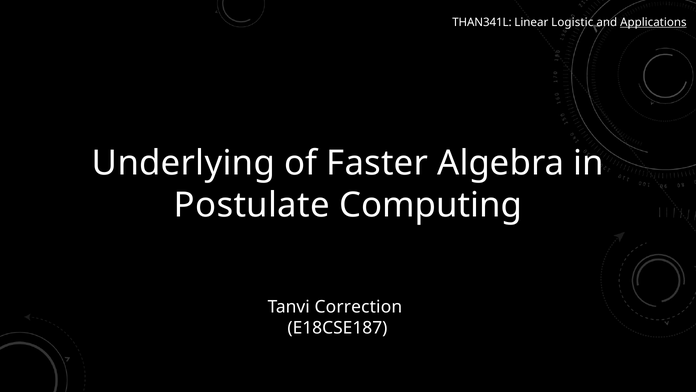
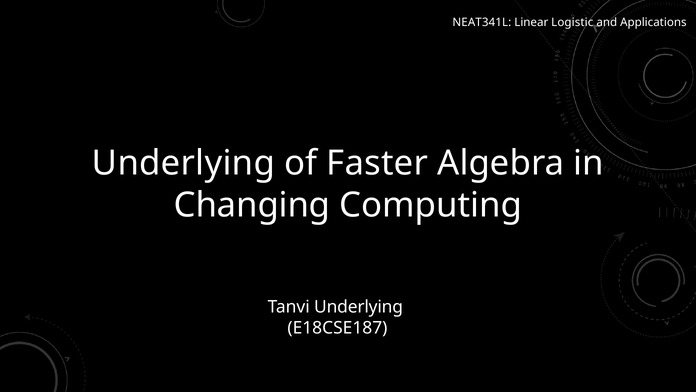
THAN341L: THAN341L -> NEAT341L (482, 22)
Applications underline: present -> none (653, 22)
Postulate: Postulate -> Changing (252, 205)
Tanvi Correction: Correction -> Underlying (359, 307)
